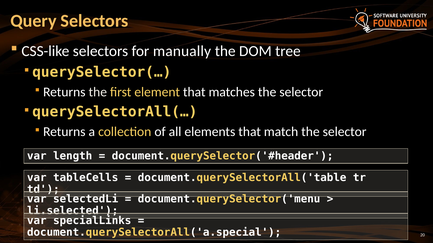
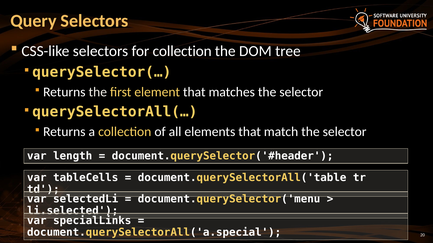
for manually: manually -> collection (182, 51)
